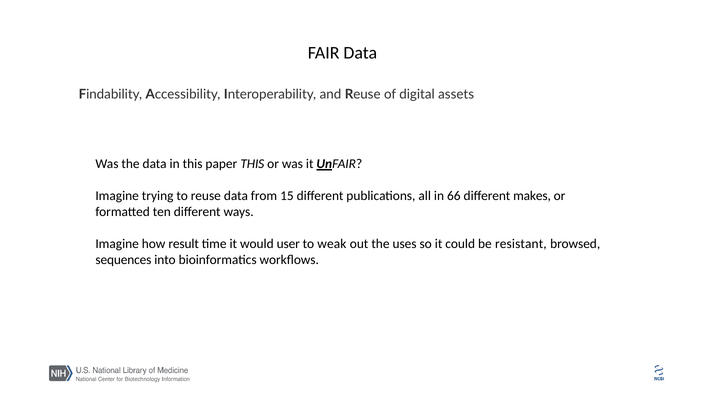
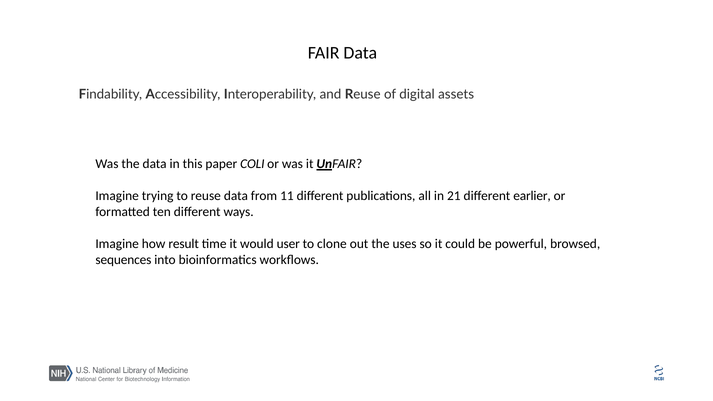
paper THIS: THIS -> COLI (252, 164)
15: 15 -> 11 (287, 196)
66: 66 -> 21 (454, 196)
makes: makes -> earlier (532, 196)
weak: weak -> clone (332, 244)
resistant: resistant -> powerful (521, 244)
